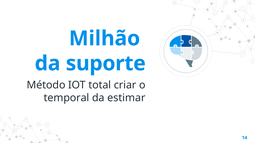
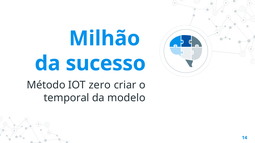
suporte: suporte -> sucesso (106, 64)
total: total -> zero (100, 85)
estimar: estimar -> modelo (126, 98)
